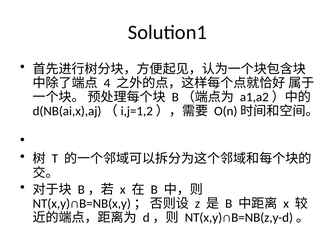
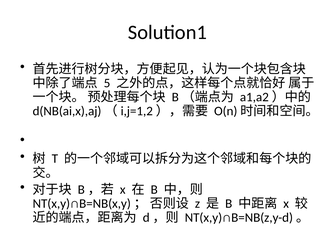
4: 4 -> 5 (107, 83)
